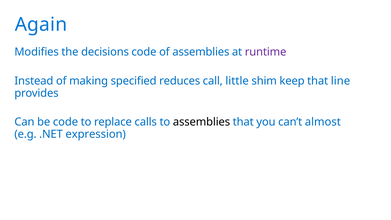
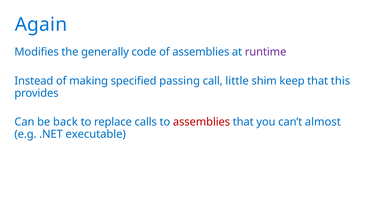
decisions: decisions -> generally (105, 52)
reduces: reduces -> passing (180, 81)
line: line -> this (340, 81)
be code: code -> back (65, 122)
assemblies colour: black -> red (202, 122)
expression: expression -> executable (96, 134)
